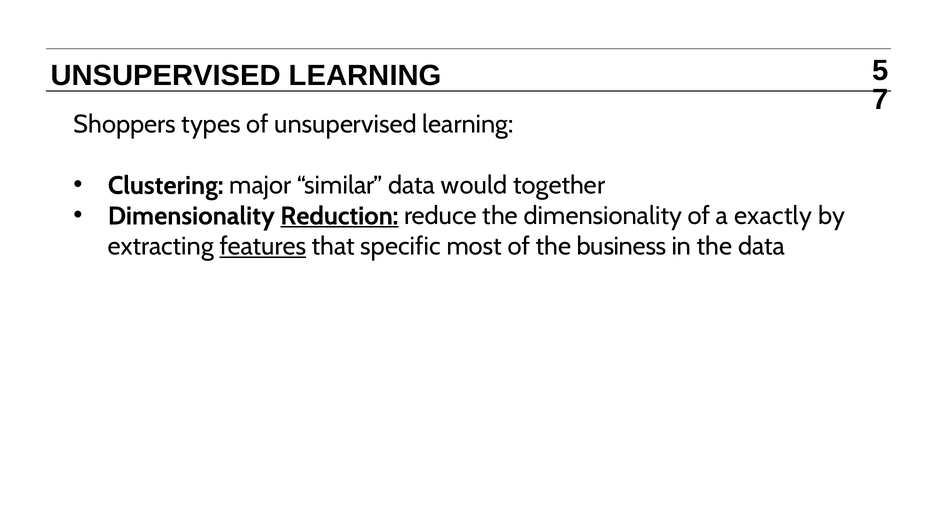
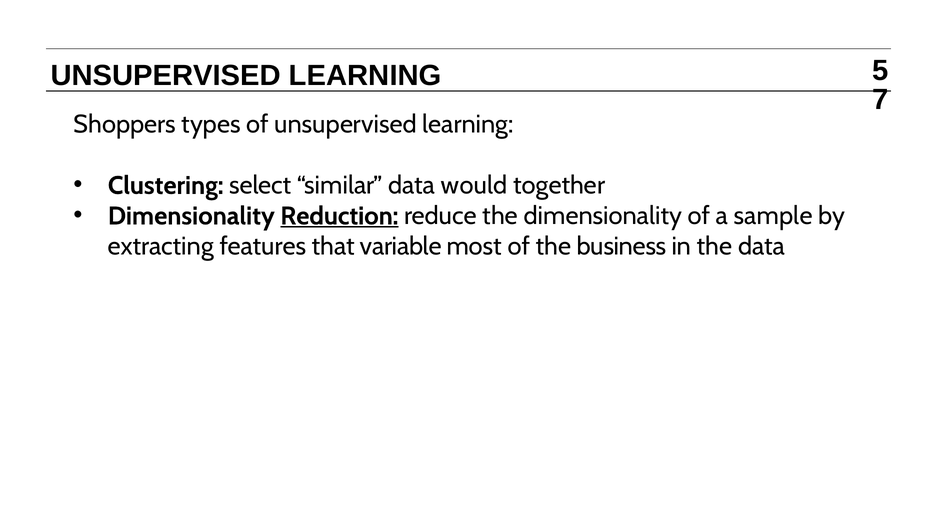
major: major -> select (260, 186)
exactly: exactly -> sample (773, 216)
features underline: present -> none (263, 247)
specific: specific -> variable (401, 247)
